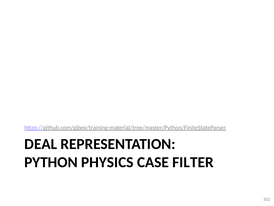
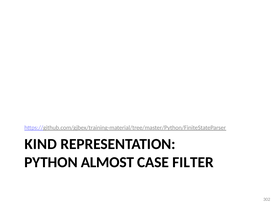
DEAL: DEAL -> KIND (41, 144)
PHYSICS: PHYSICS -> ALMOST (107, 162)
